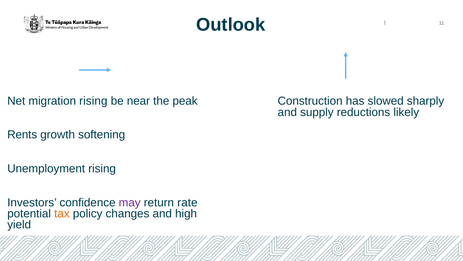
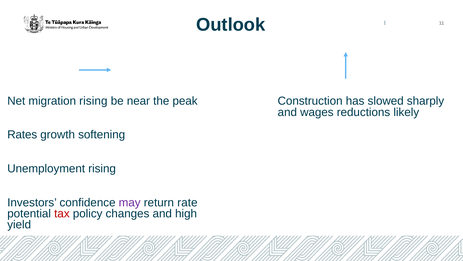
supply: supply -> wages (317, 112)
Rents: Rents -> Rates (22, 135)
tax colour: orange -> red (62, 213)
